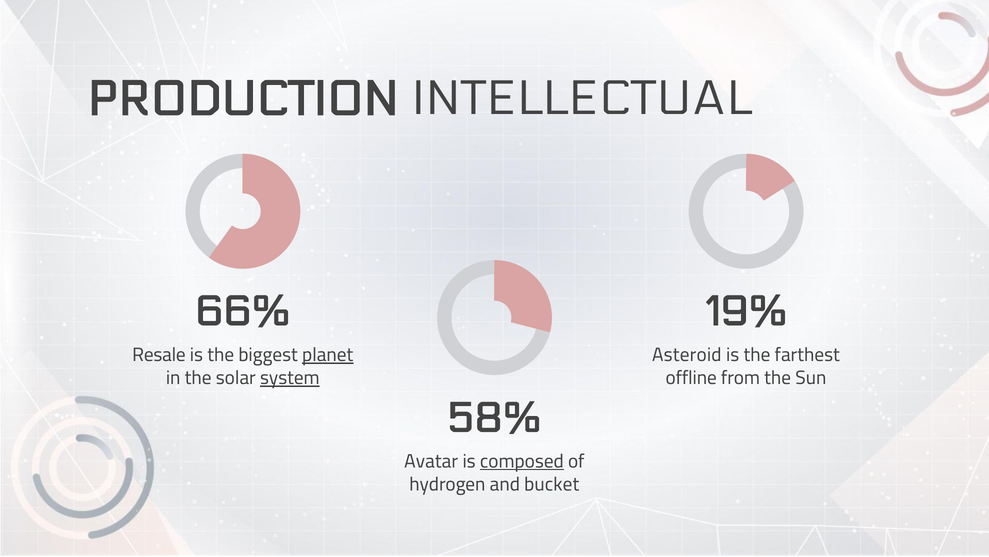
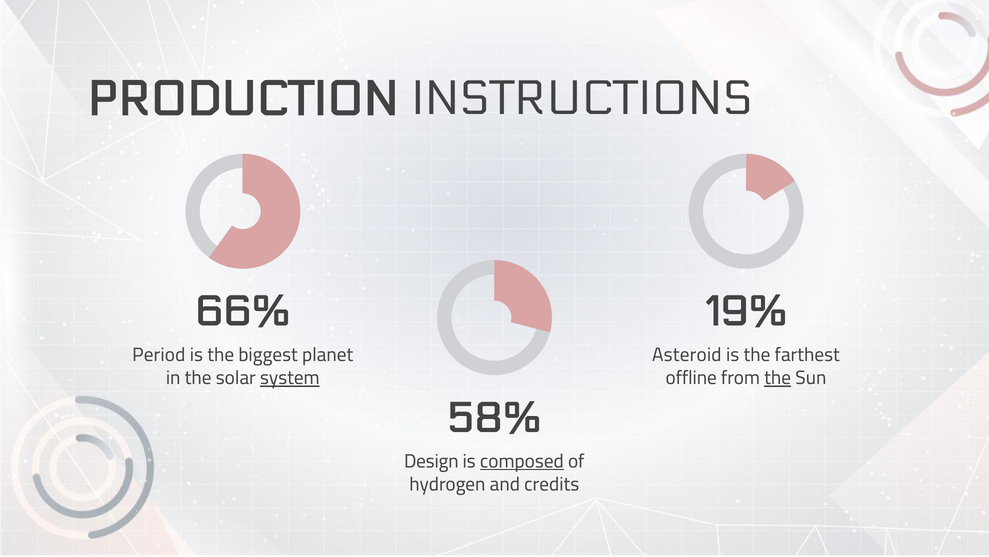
INTELLECTUAL: INTELLECTUAL -> INSTRUCTIONS (582, 98)
Resale: Resale -> Period (159, 354)
planet underline: present -> none (328, 354)
the underline: none -> present (778, 378)
Avatar: Avatar -> Design (431, 461)
bucket: bucket -> credits (552, 484)
